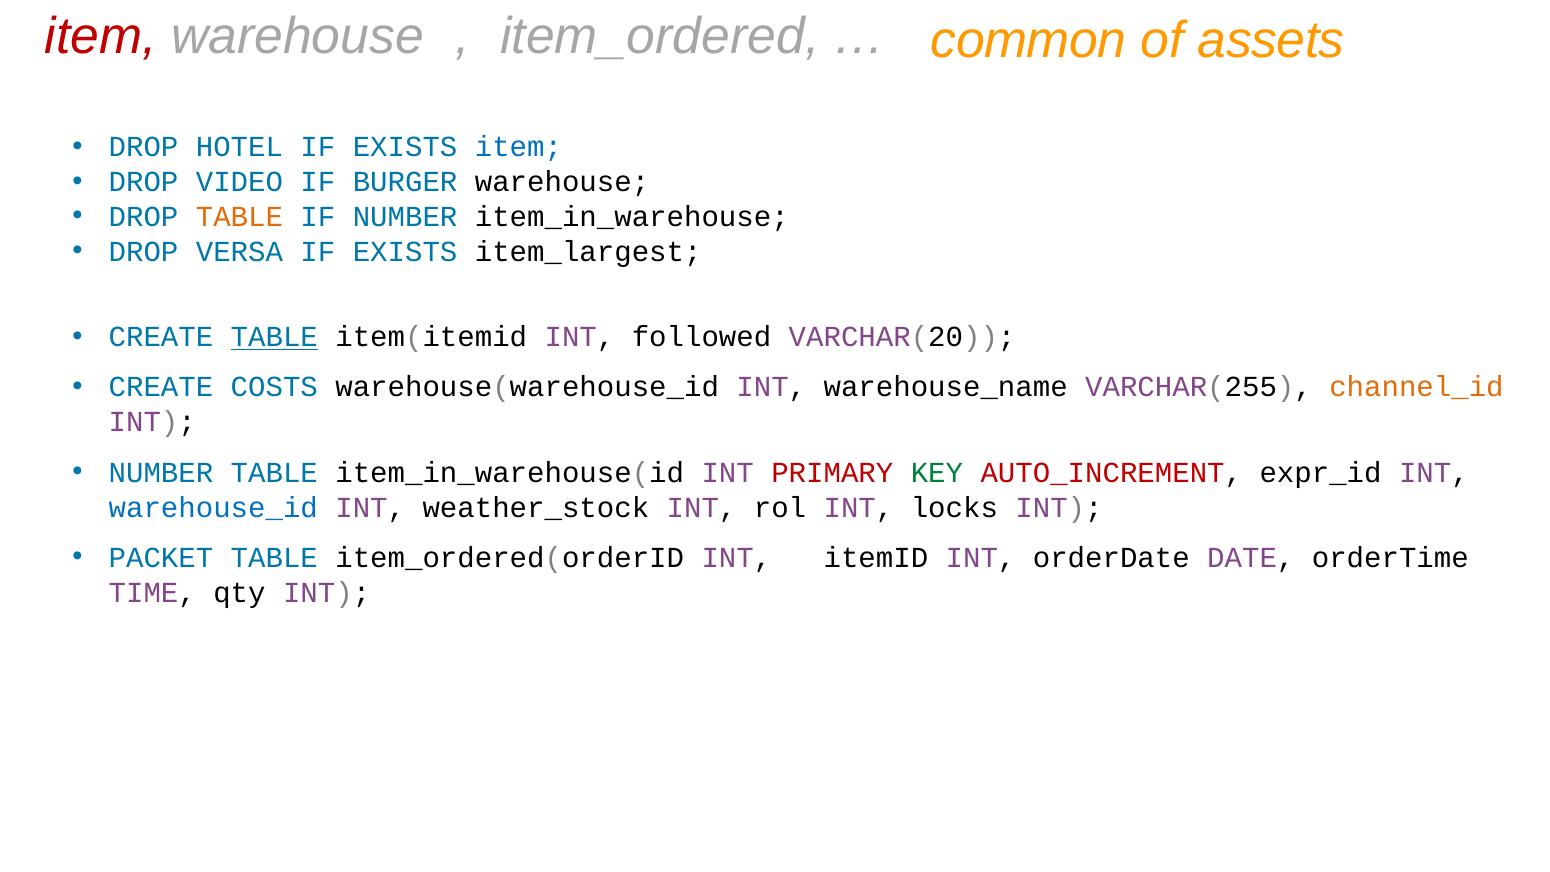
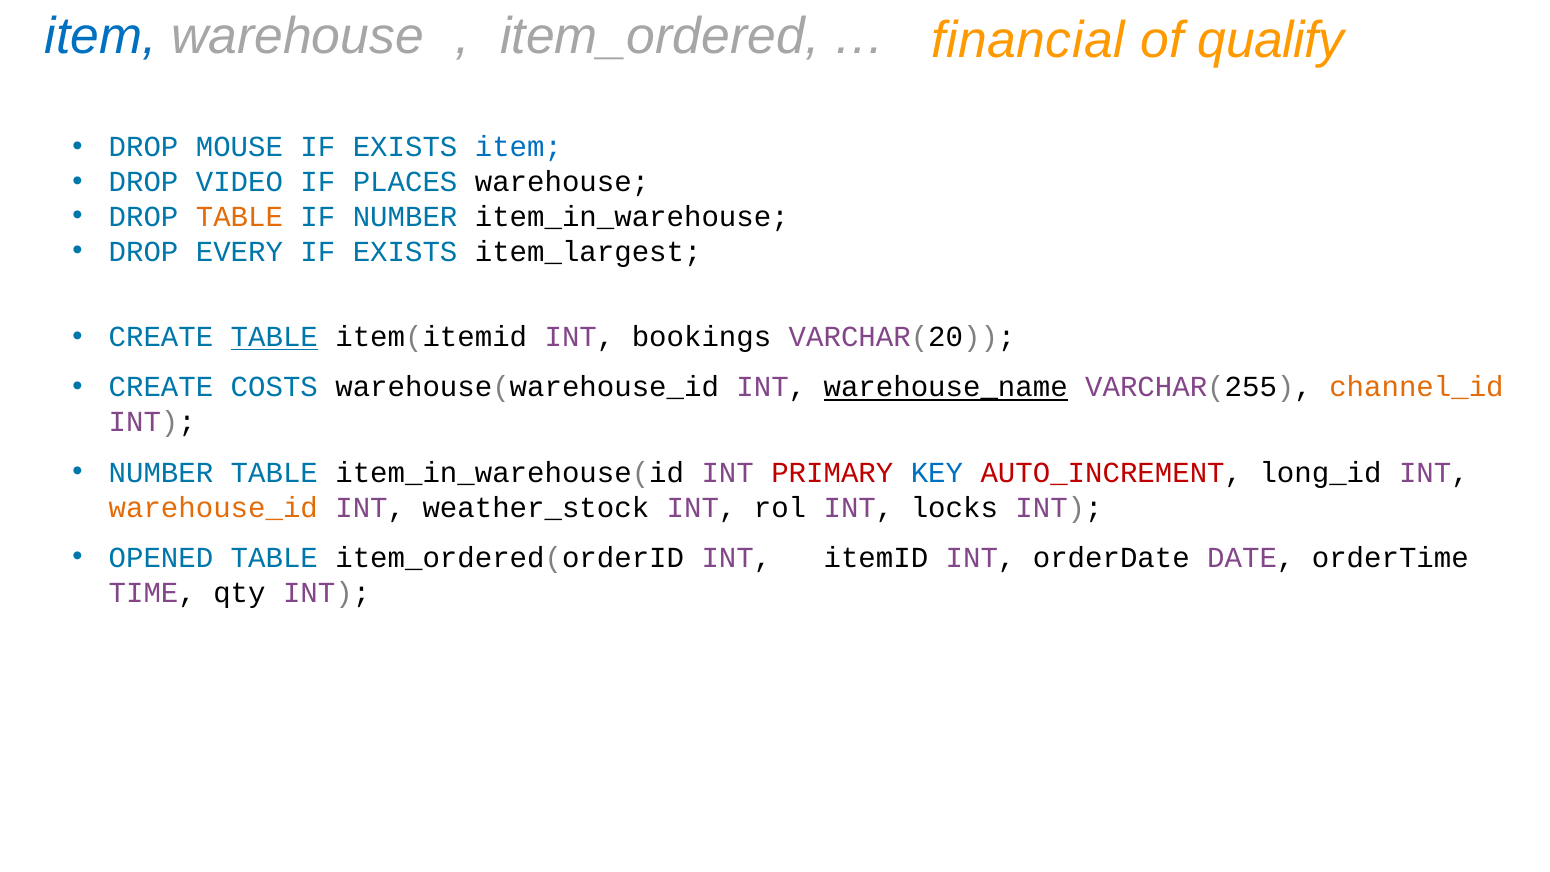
item colour: red -> blue (101, 37)
common: common -> financial (1028, 40)
assets: assets -> qualify (1271, 40)
HOTEL: HOTEL -> MOUSE (239, 147)
BURGER: BURGER -> PLACES (405, 182)
VERSA: VERSA -> EVERY (239, 252)
followed: followed -> bookings (702, 337)
warehouse_name underline: none -> present (946, 387)
KEY colour: green -> blue (937, 473)
expr_id: expr_id -> long_id (1321, 473)
warehouse_id colour: blue -> orange (213, 507)
PACKET: PACKET -> OPENED (161, 558)
